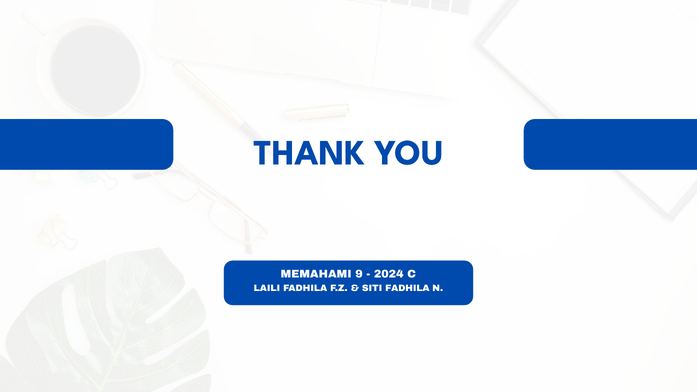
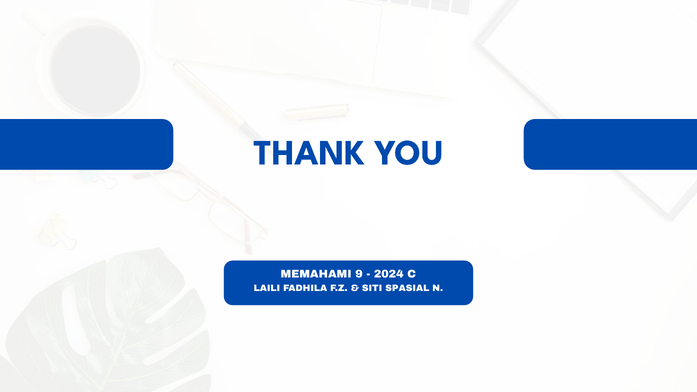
SITI FADHILA: FADHILA -> SPASIAL (407, 288)
